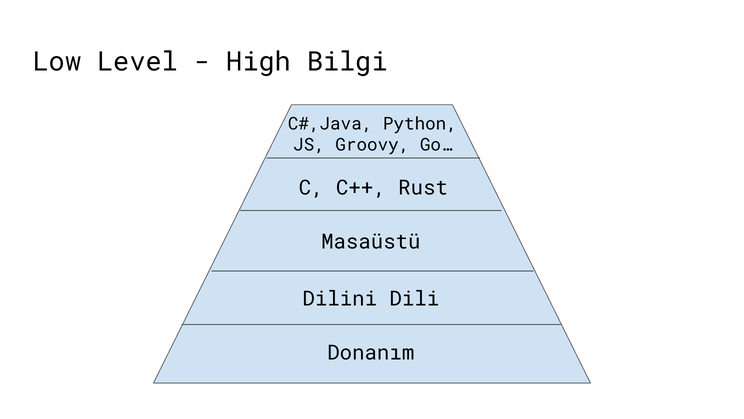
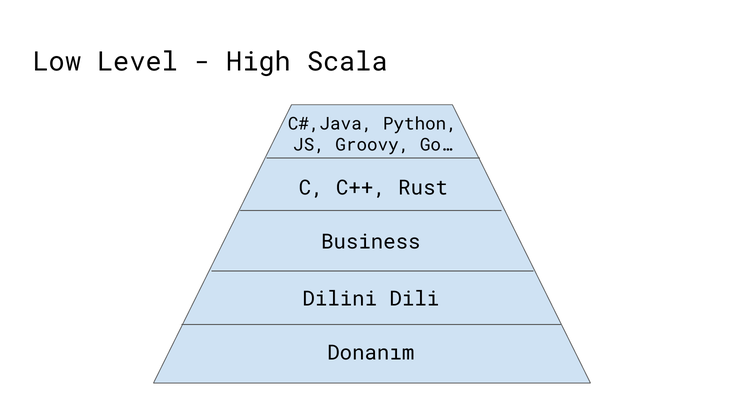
Bilgi: Bilgi -> Scala (347, 62)
Masaüstü: Masaüstü -> Business (371, 242)
